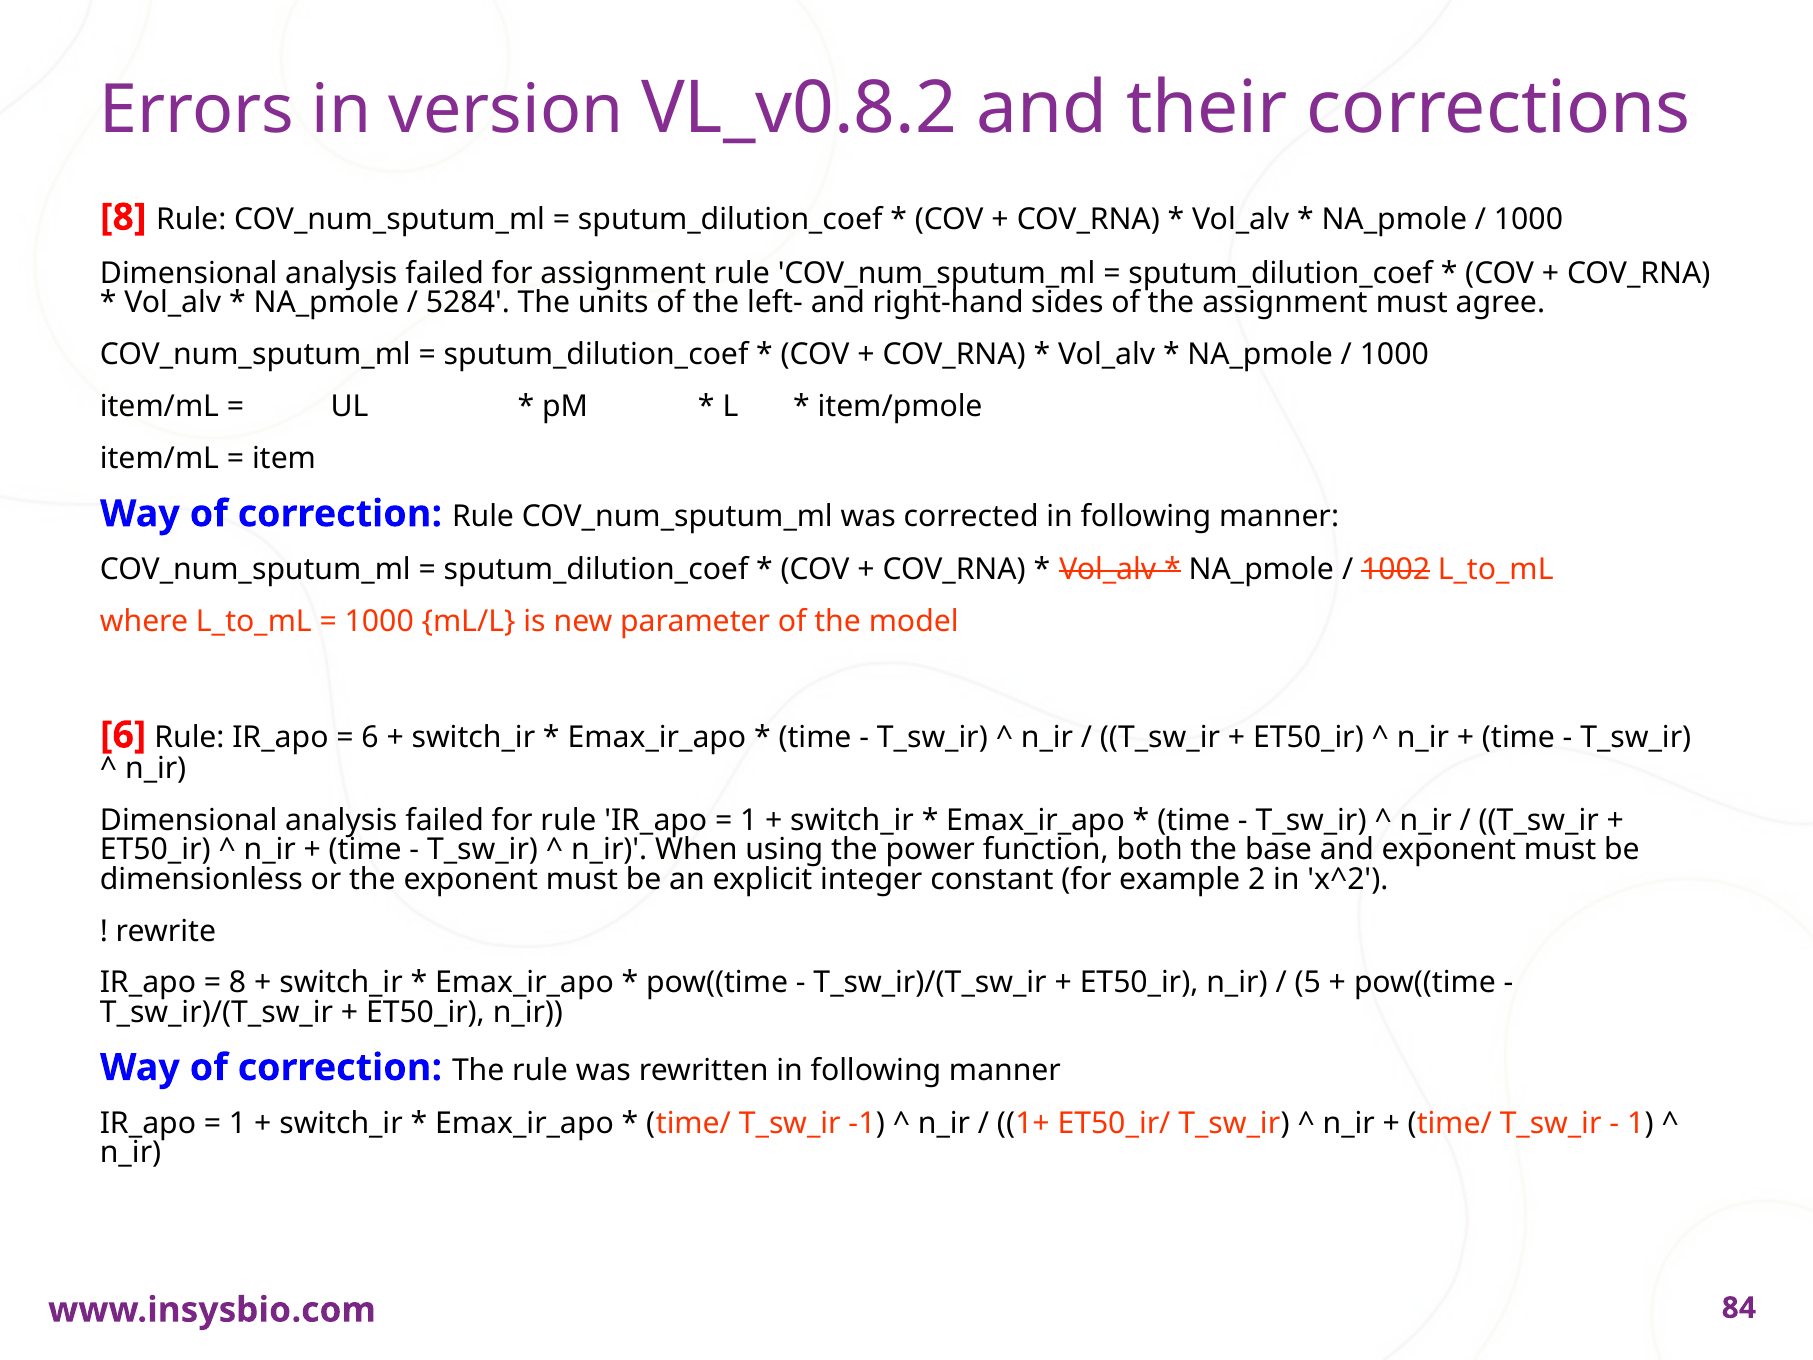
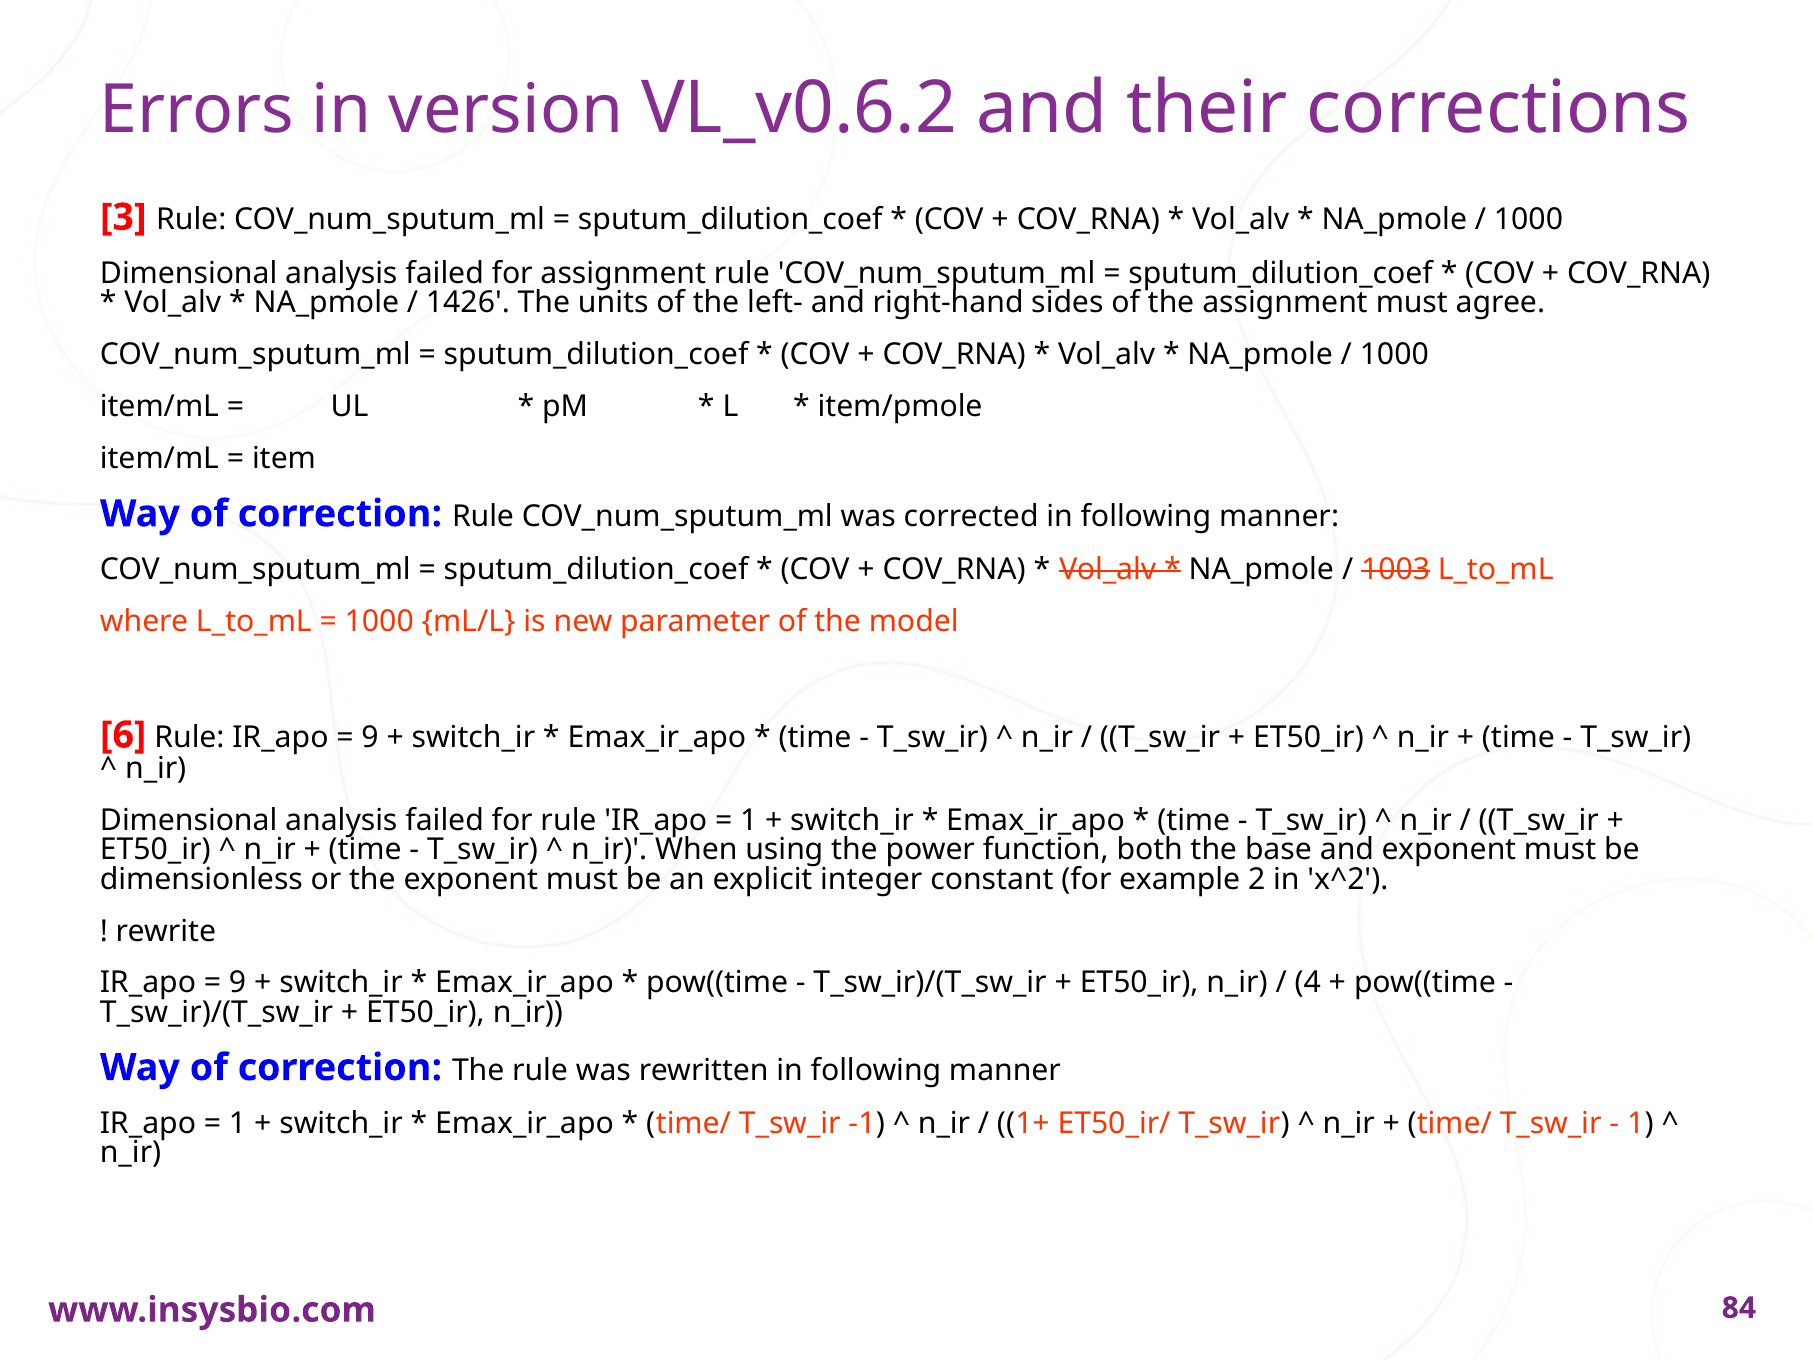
VL_v0.8.2: VL_v0.8.2 -> VL_v0.6.2 (799, 108)
8: 8 -> 3 (123, 217)
5284: 5284 -> 1426 (468, 303)
1002: 1002 -> 1003 (1396, 570)
6: 6 -> 9 (370, 737)
8: 8 -> 9 (238, 983)
5: 5 -> 4 (1308, 983)
